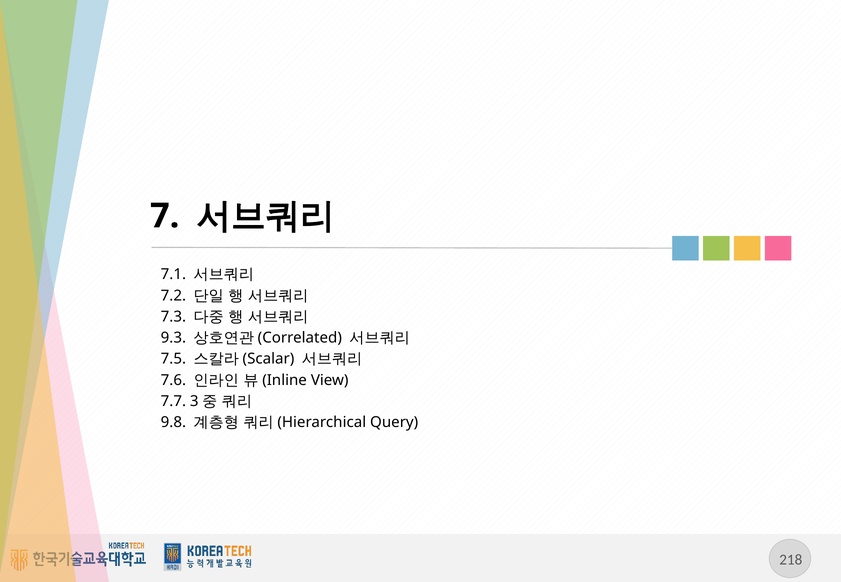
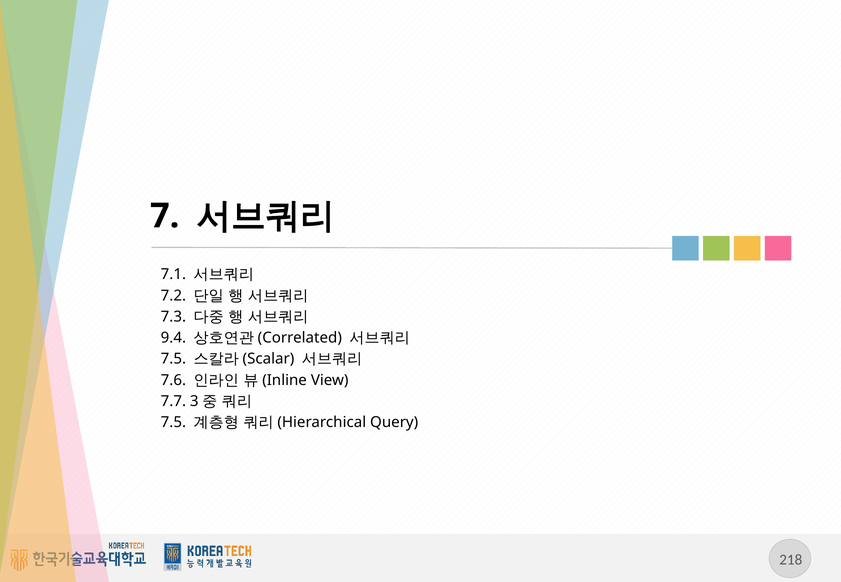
9.3: 9.3 -> 9.4 (173, 338)
9.8: 9.8 -> 7.5 (173, 423)
